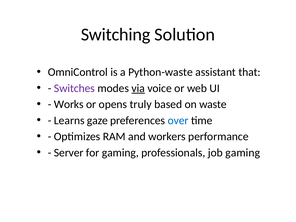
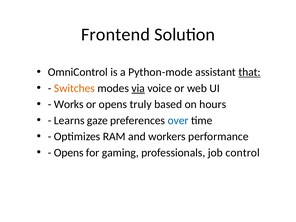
Switching: Switching -> Frontend (115, 34)
Python-waste: Python-waste -> Python-mode (160, 72)
that underline: none -> present (250, 72)
Switches colour: purple -> orange (74, 88)
waste: waste -> hours (213, 104)
Server: Server -> Opens (69, 153)
job gaming: gaming -> control (243, 153)
